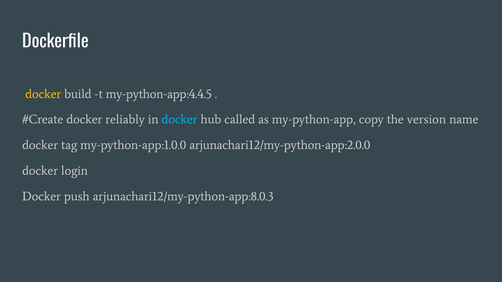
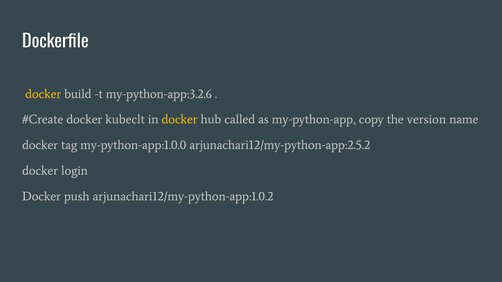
my-python-app:4.4.5: my-python-app:4.4.5 -> my-python-app:3.2.6 (159, 94)
reliably: reliably -> kubeclt (125, 120)
docker colour: light blue -> yellow (180, 120)
arjunachari12/my-python-app:2.0.0: arjunachari12/my-python-app:2.0.0 -> arjunachari12/my-python-app:2.5.2 (280, 145)
arjunachari12/my-python-app:8.0.3: arjunachari12/my-python-app:8.0.3 -> arjunachari12/my-python-app:1.0.2 (183, 197)
